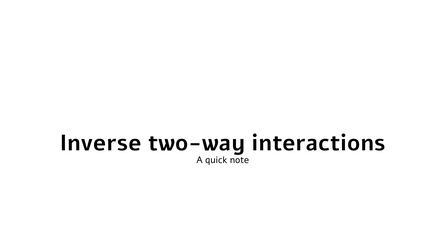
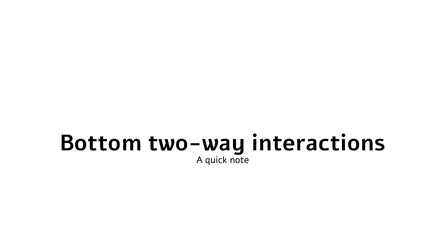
Inverse: Inverse -> Bottom (101, 143)
